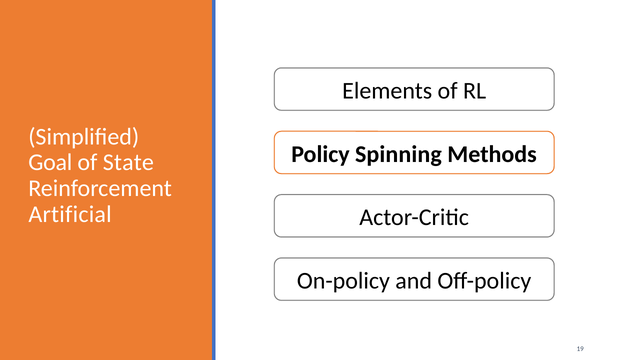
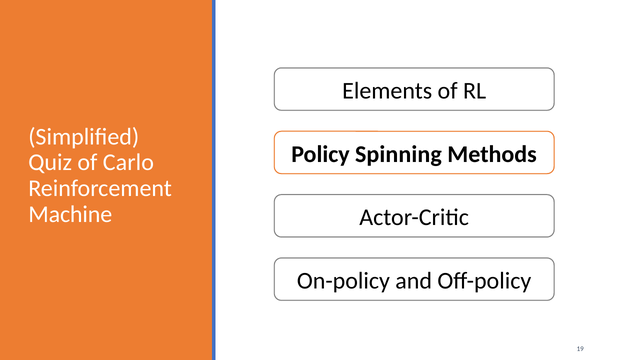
Goal: Goal -> Quiz (50, 163)
State: State -> Carlo (128, 163)
Artificial: Artificial -> Machine (70, 214)
